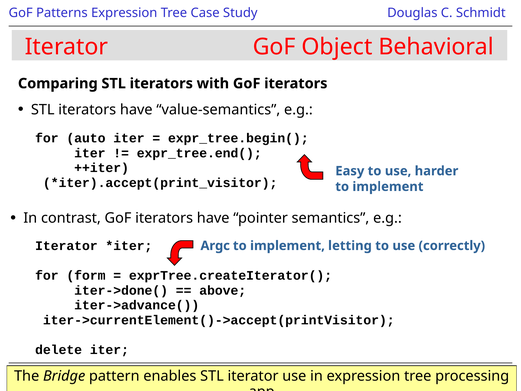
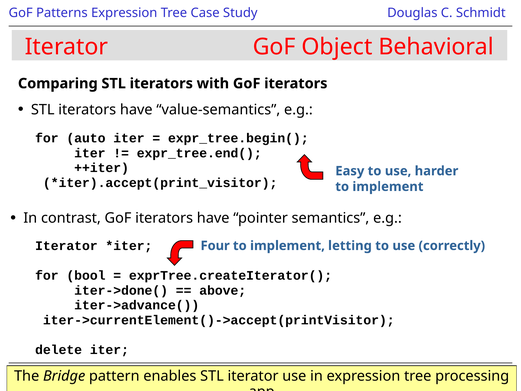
Argc: Argc -> Four (215, 246)
form: form -> bool (86, 275)
